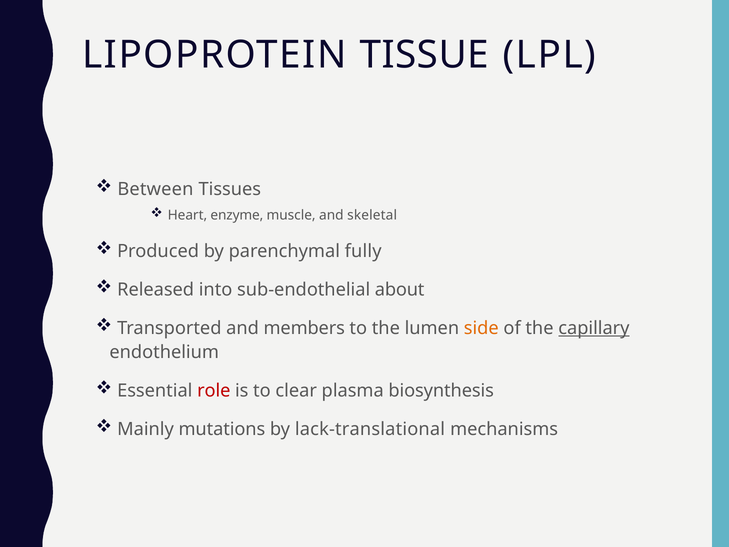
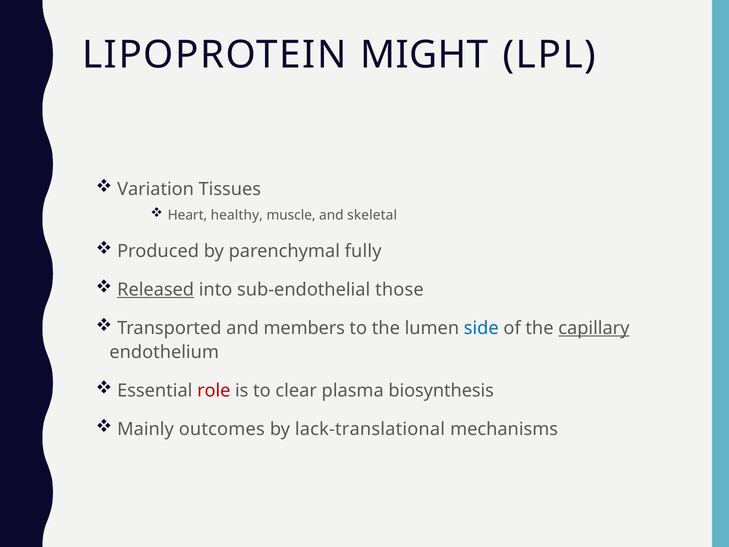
TISSUE: TISSUE -> MIGHT (424, 55)
Between: Between -> Variation (156, 189)
enzyme: enzyme -> healthy (237, 215)
Released underline: none -> present (156, 290)
about: about -> those (399, 290)
side colour: orange -> blue (481, 328)
mutations: mutations -> outcomes (222, 429)
